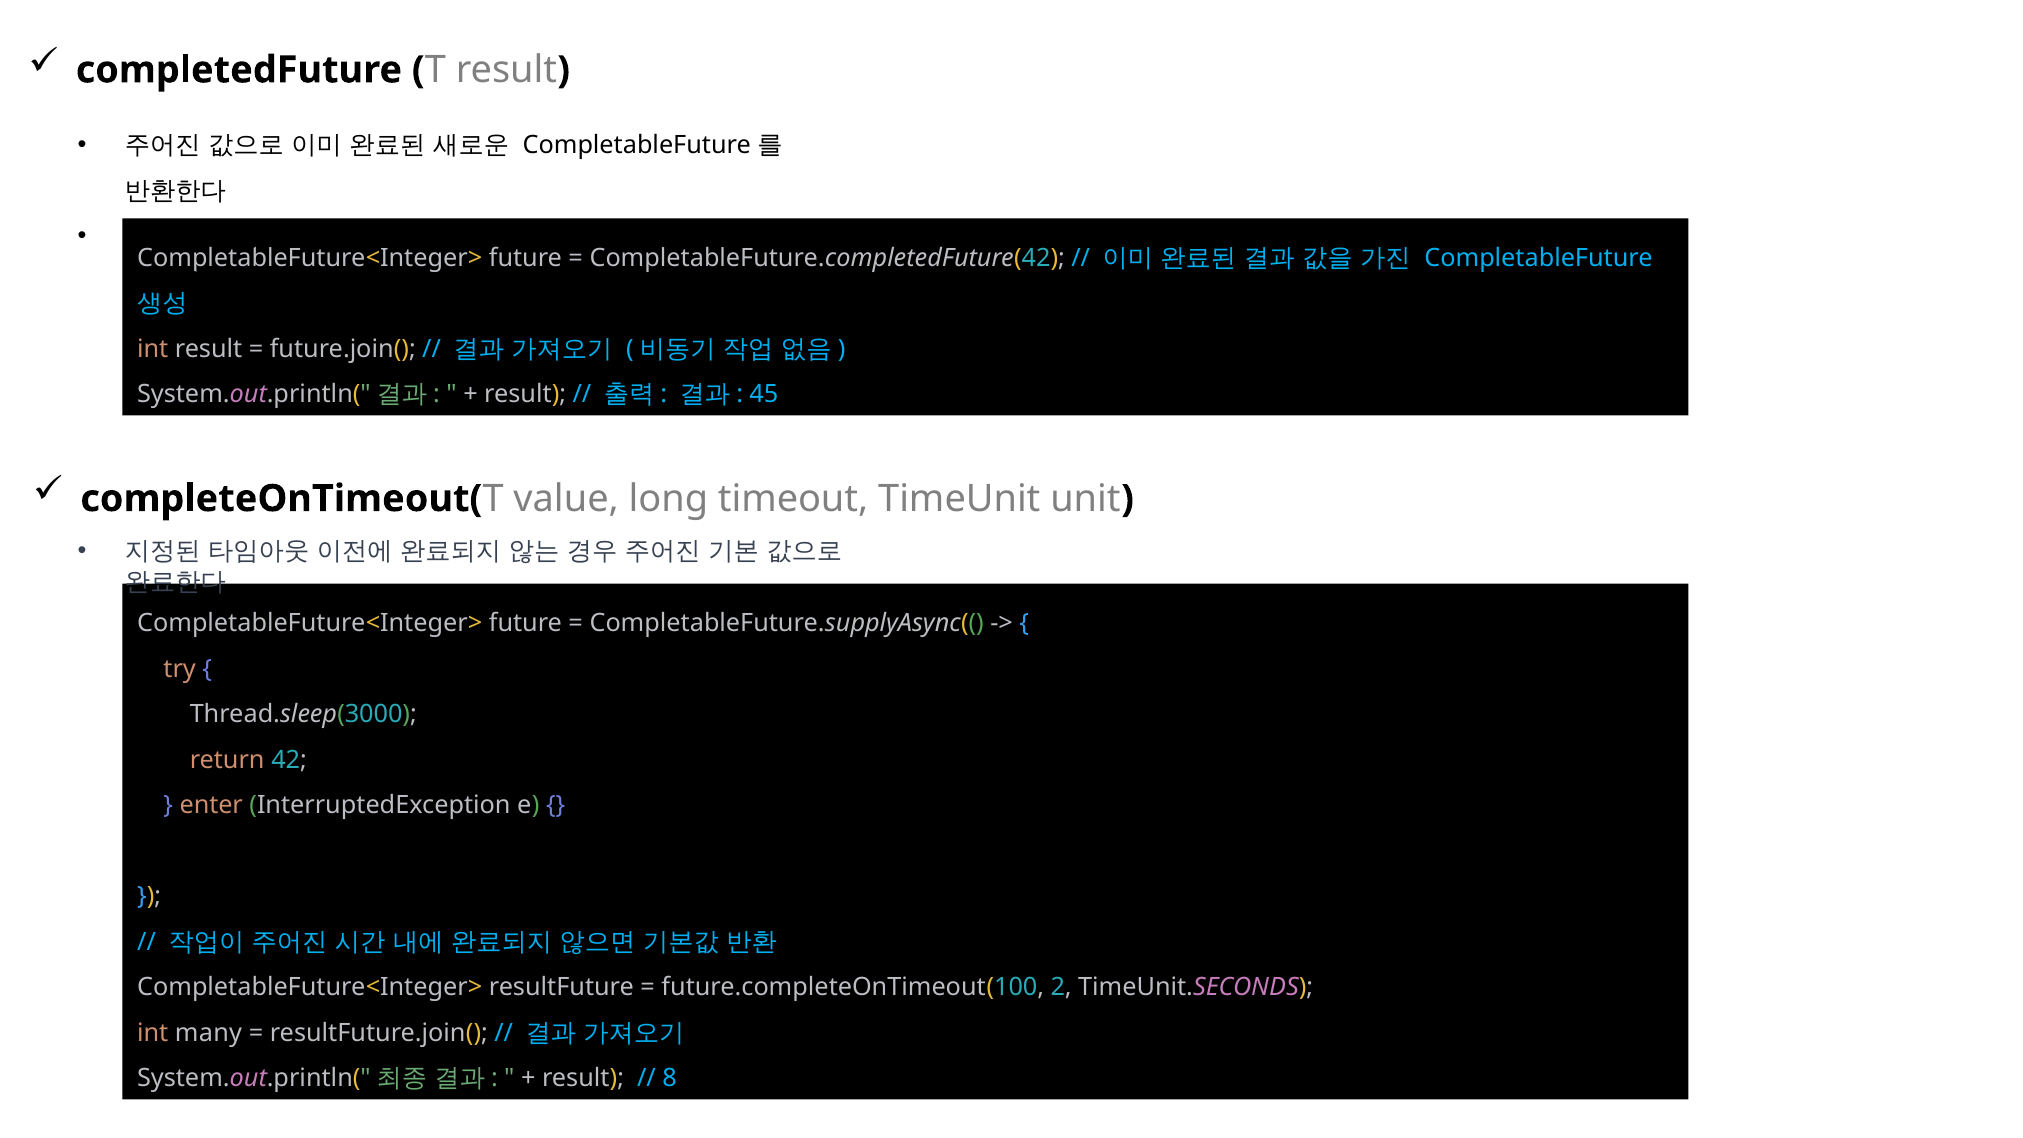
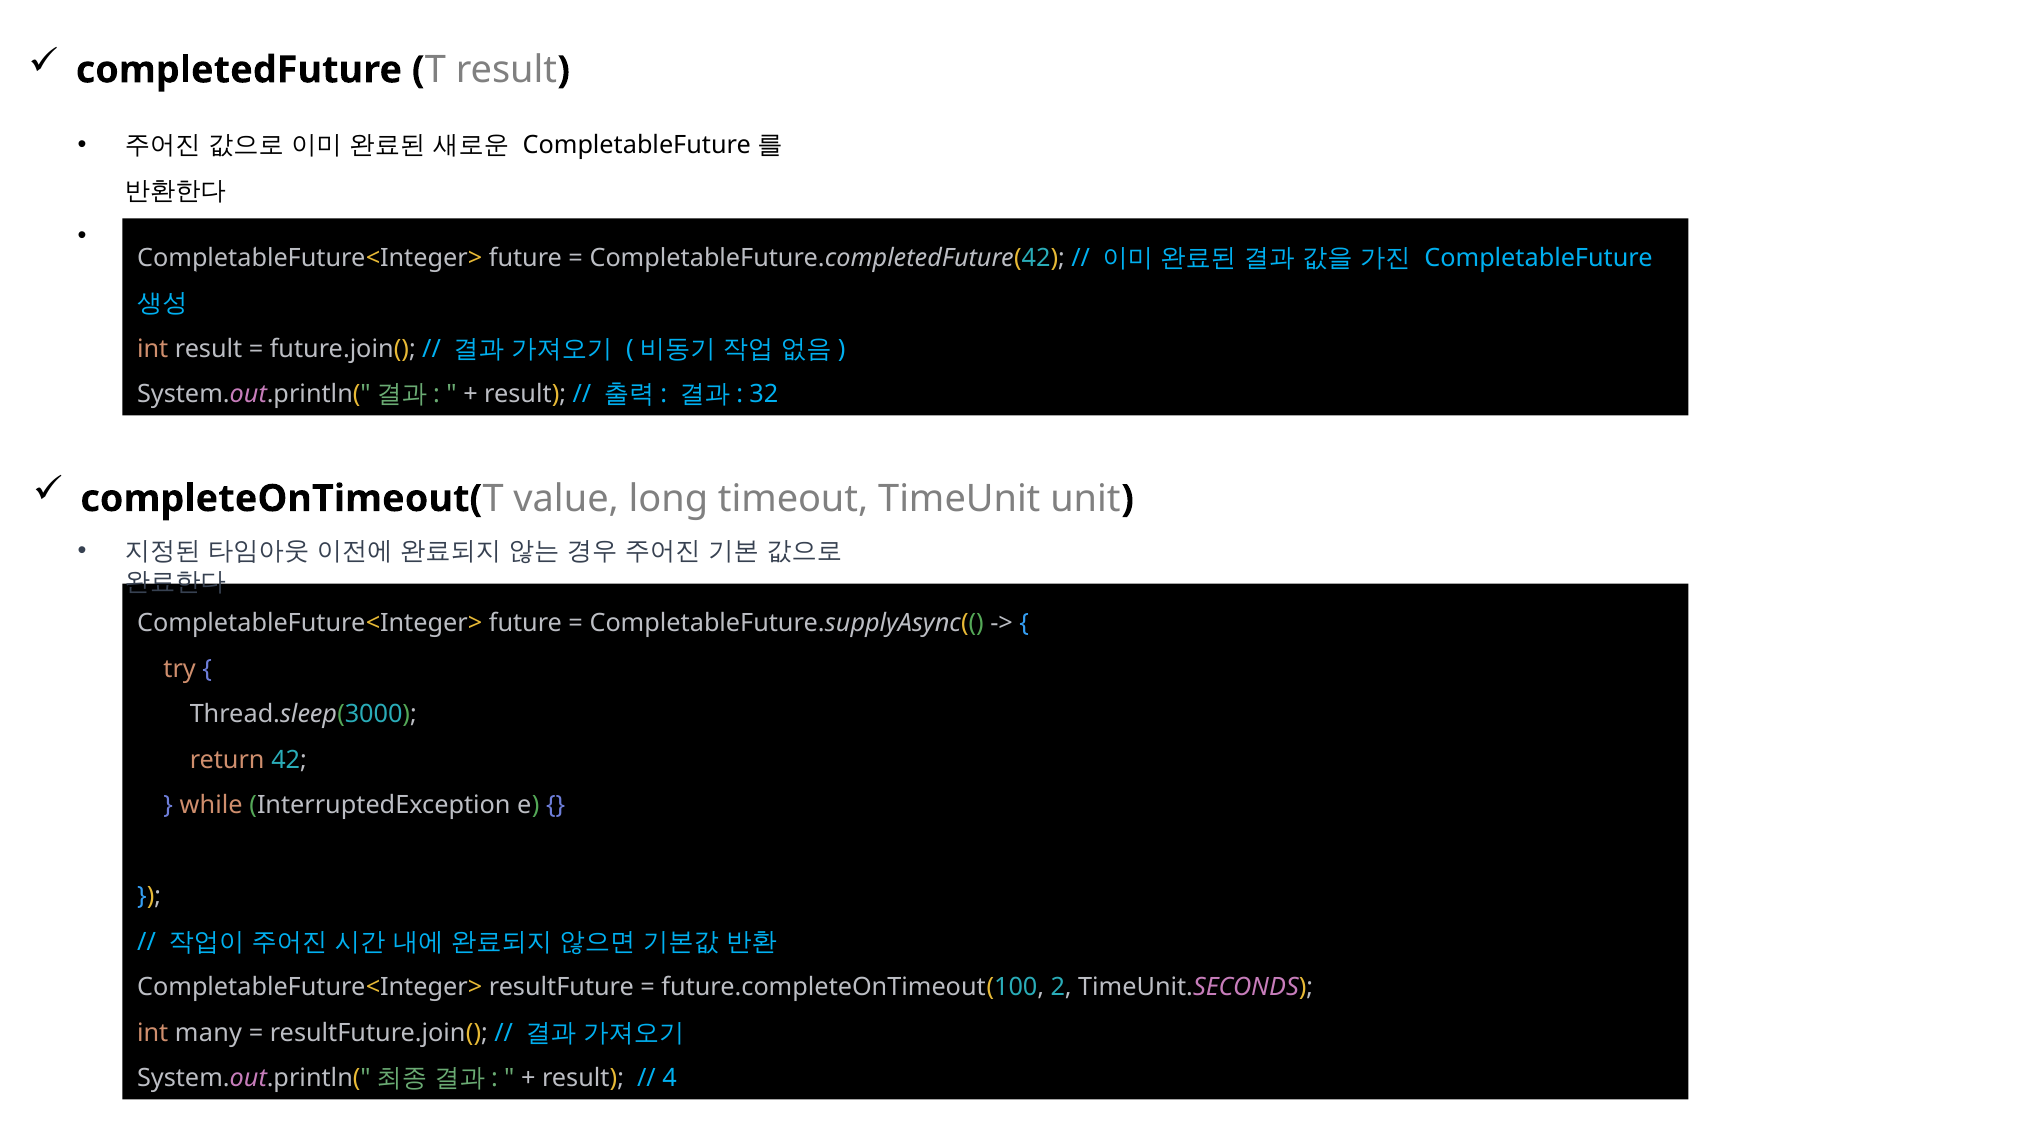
45: 45 -> 32 (764, 395)
enter: enter -> while (211, 805)
8: 8 -> 4 (669, 1078)
